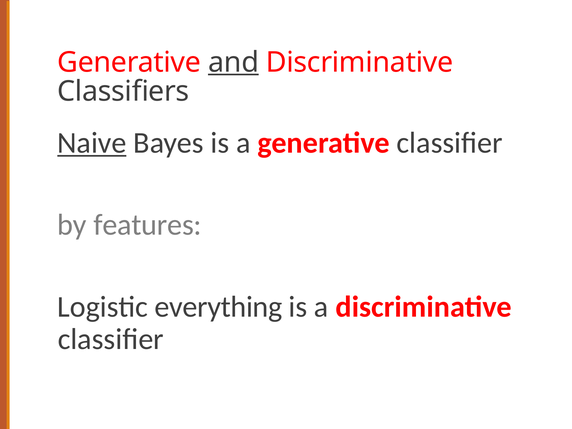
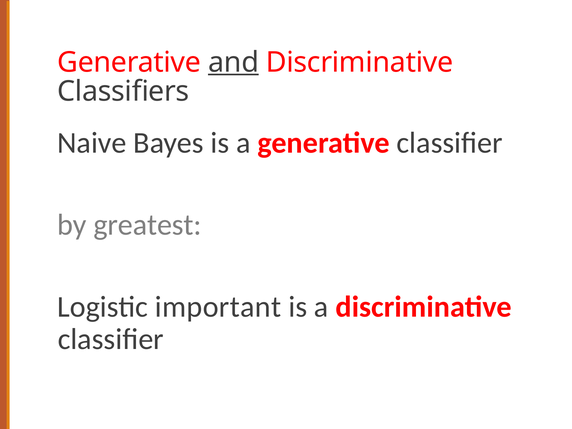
Naive underline: present -> none (92, 143)
features: features -> greatest (148, 225)
everything: everything -> important (218, 307)
